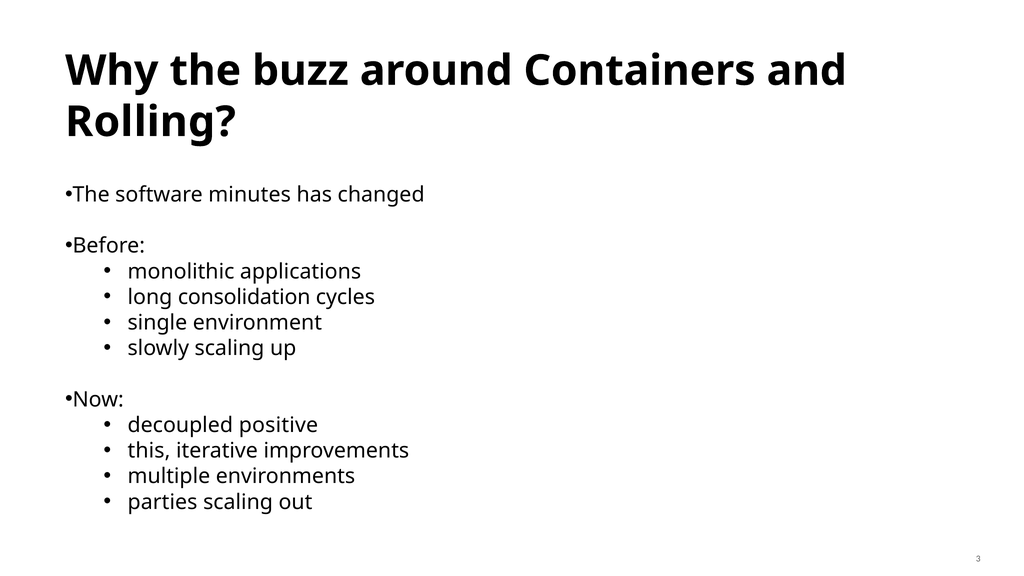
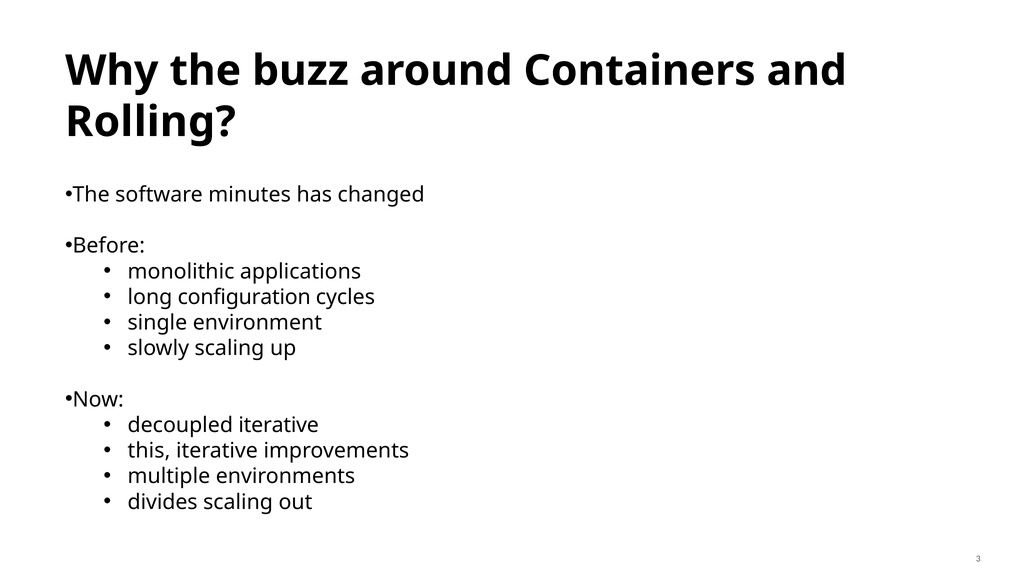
consolidation: consolidation -> configuration (244, 297)
decoupled positive: positive -> iterative (279, 425)
parties: parties -> divides (163, 502)
